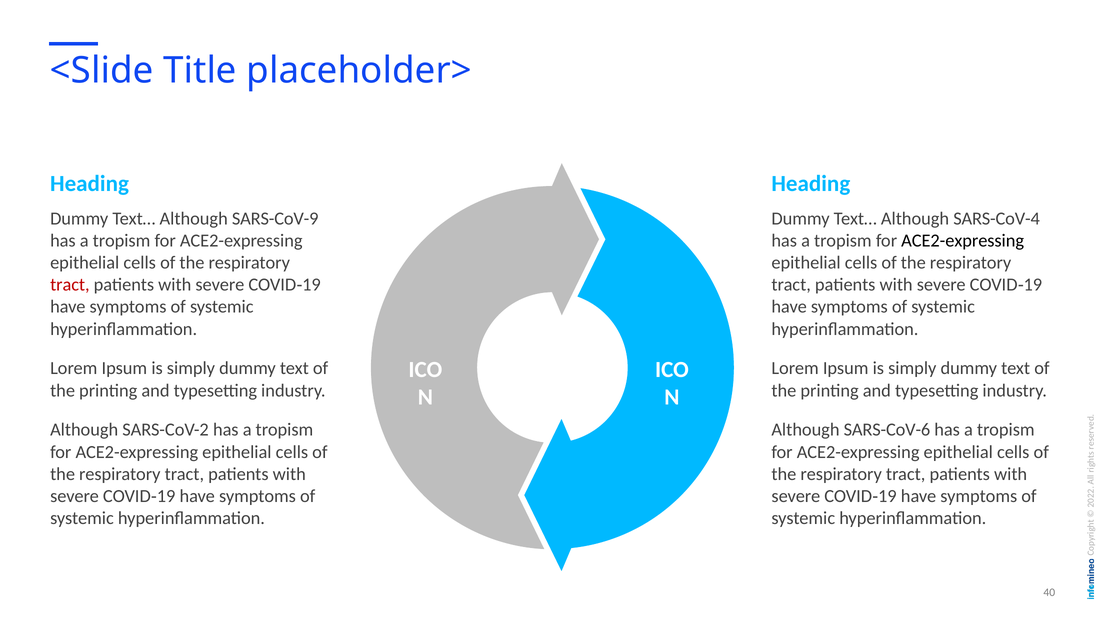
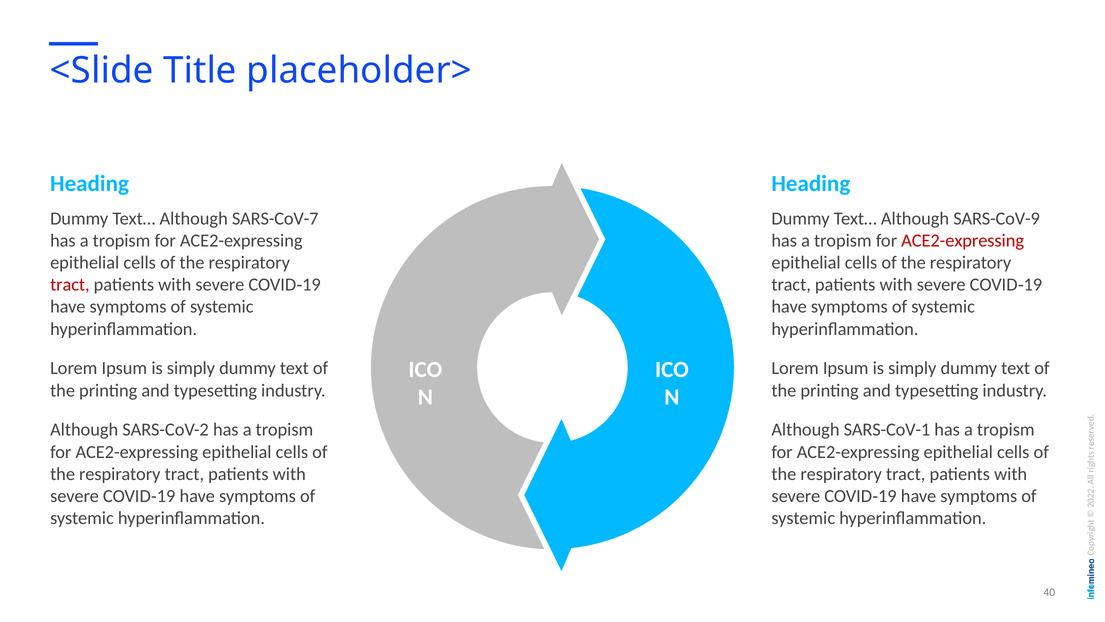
SARS-CoV-9: SARS-CoV-9 -> SARS-CoV-7 (275, 218)
SARS-CoV-4: SARS-CoV-4 -> SARS-CoV-9 (997, 218)
ACE2-expressing colour: black -> red (963, 240)
SARS-CoV-6: SARS-CoV-6 -> SARS-CoV-1 (887, 430)
